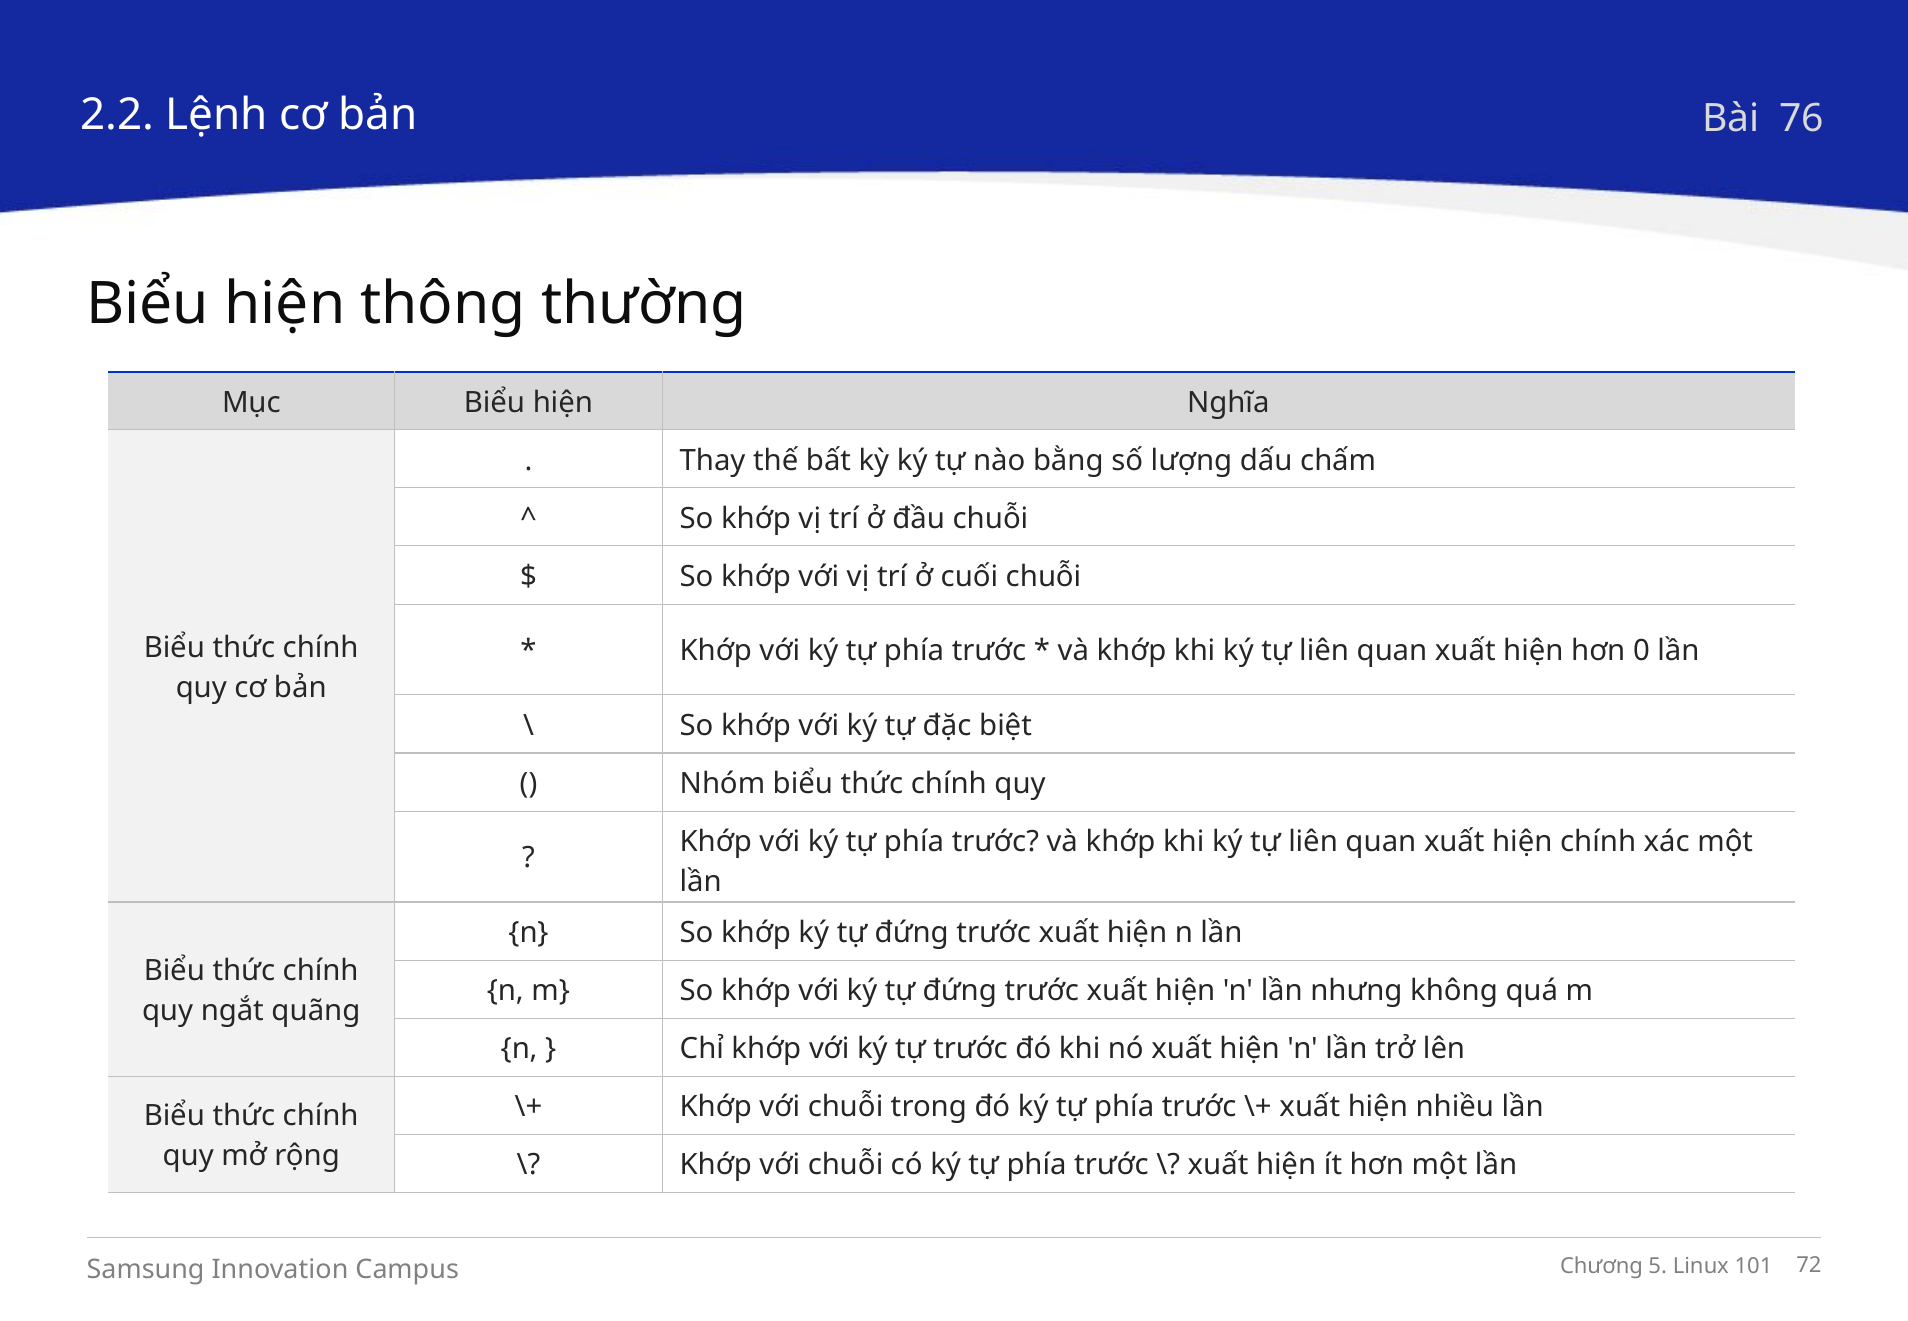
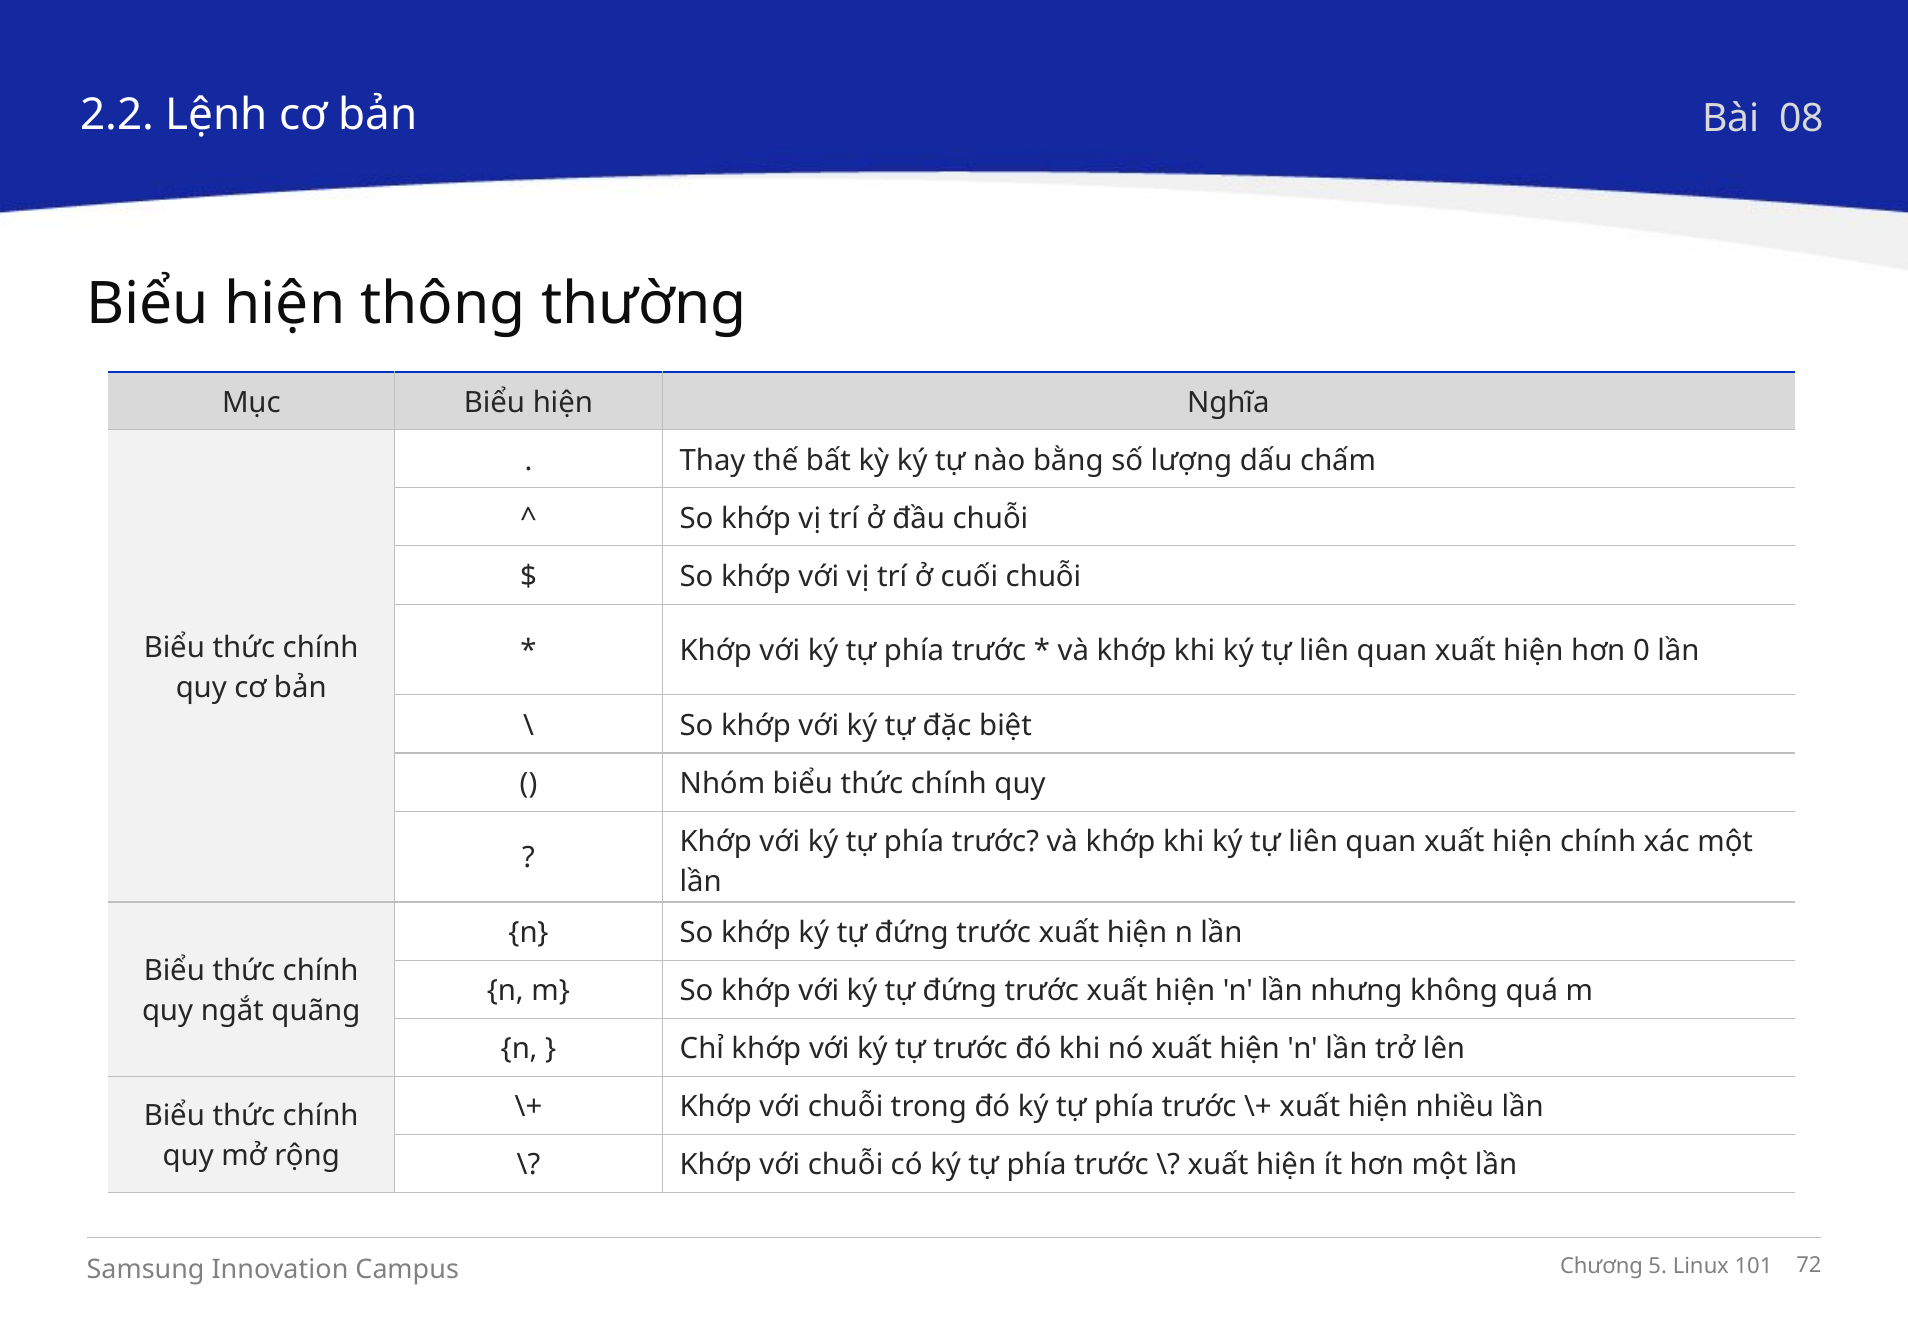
76: 76 -> 08 (1802, 119)
